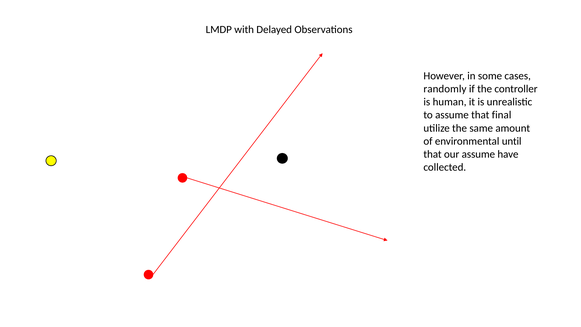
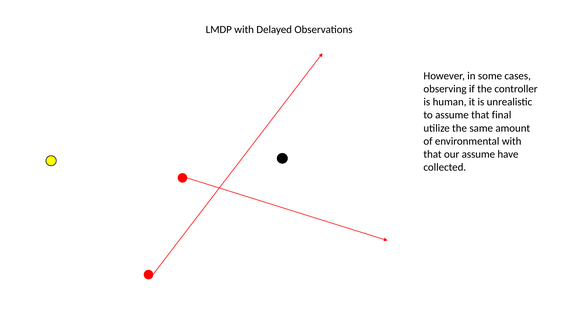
randomly: randomly -> observing (445, 89)
environmental until: until -> with (512, 141)
